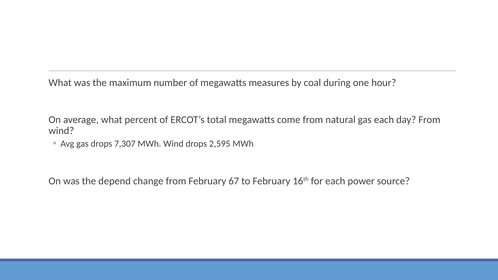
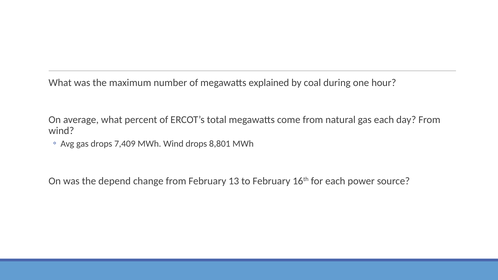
measures: measures -> explained (269, 83)
7,307: 7,307 -> 7,409 (125, 144)
2,595: 2,595 -> 8,801 (220, 144)
67: 67 -> 13 (234, 181)
